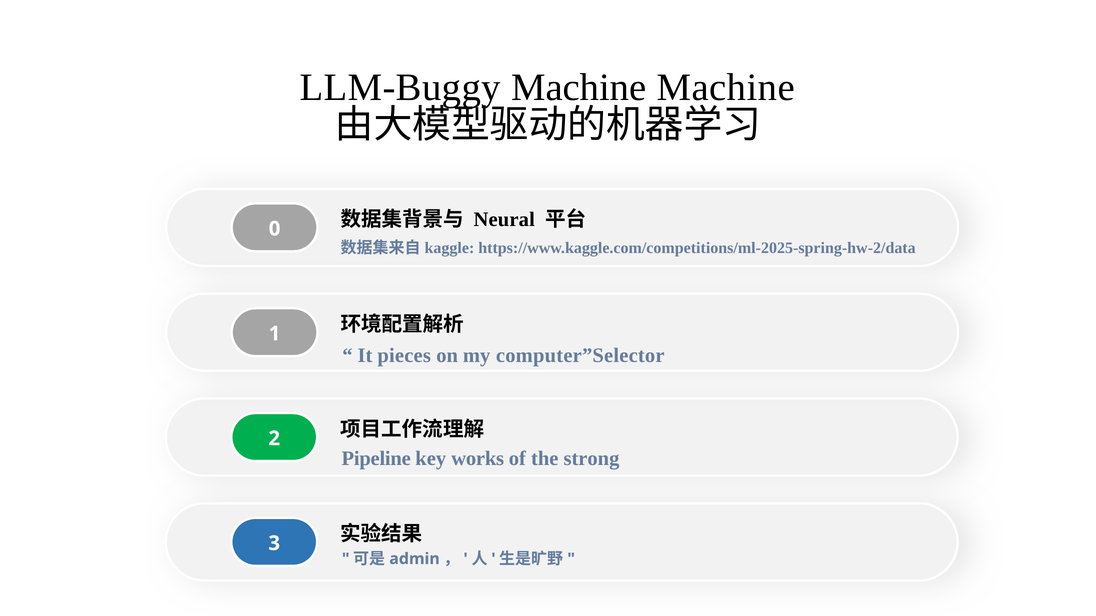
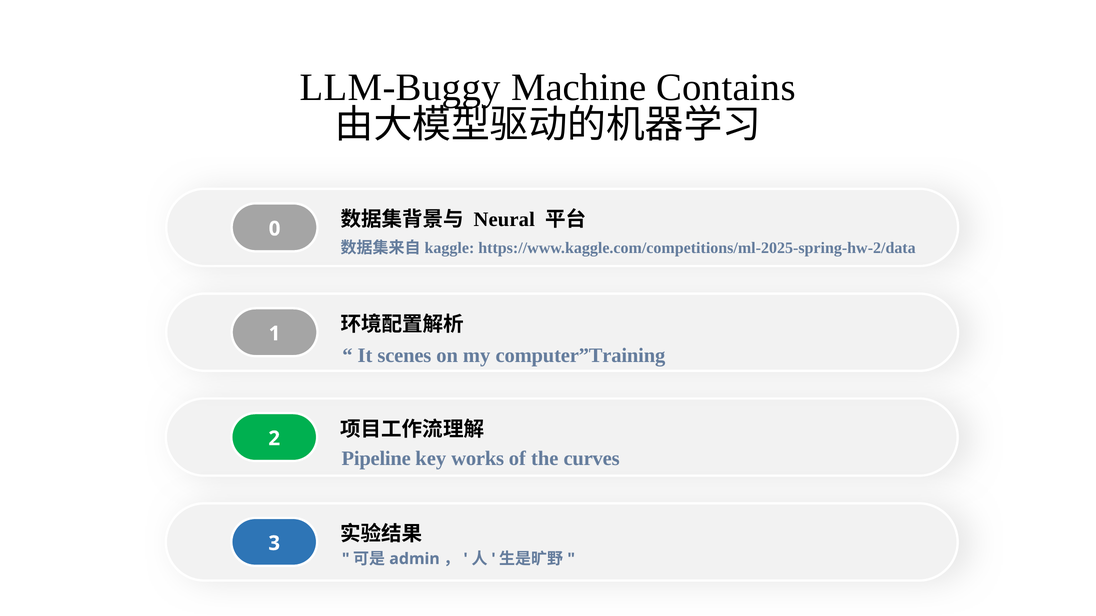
Machine Machine: Machine -> Contains (726, 88)
pieces: pieces -> scenes (404, 356)
computer”Selector: computer”Selector -> computer”Training (580, 356)
strong: strong -> curves (592, 459)
